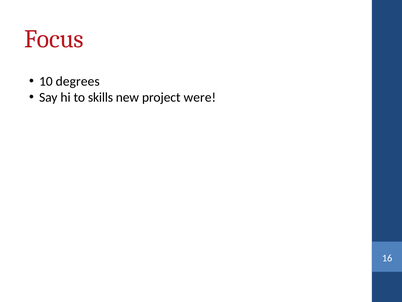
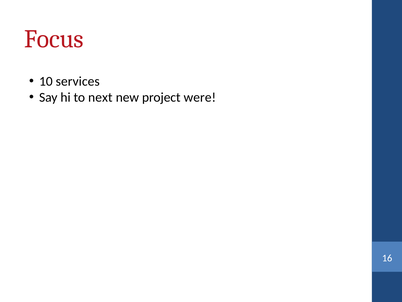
degrees: degrees -> services (78, 81)
skills: skills -> next (100, 97)
